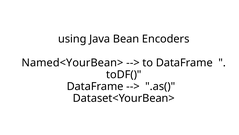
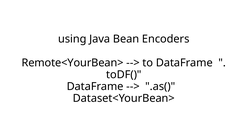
Named<YourBean>: Named<YourBean> -> Remote<YourBean> (73, 62)
